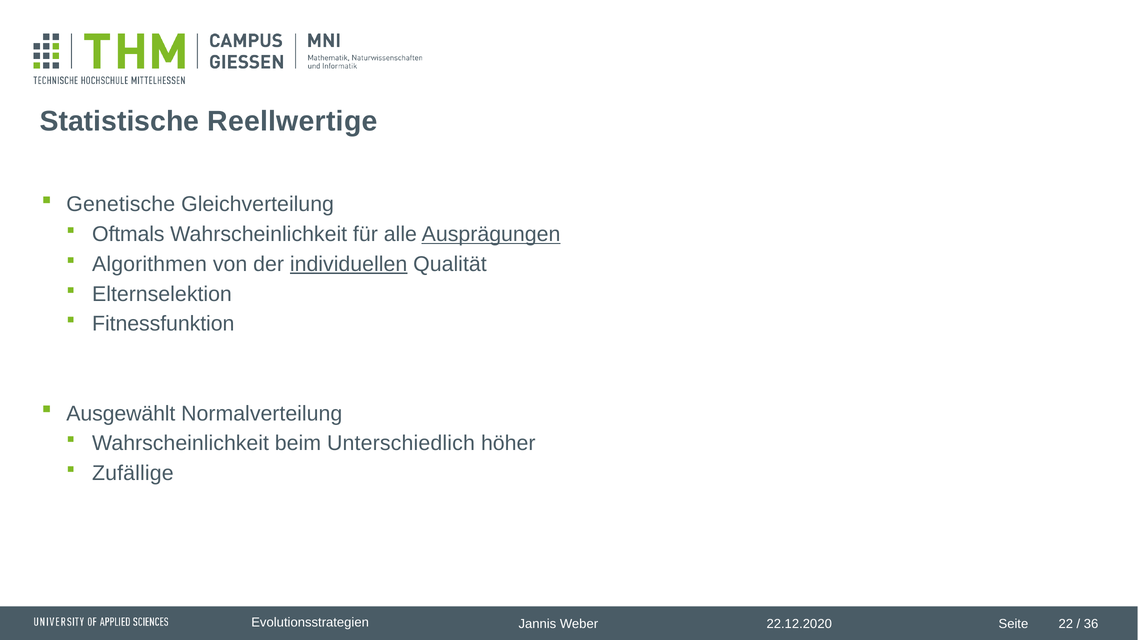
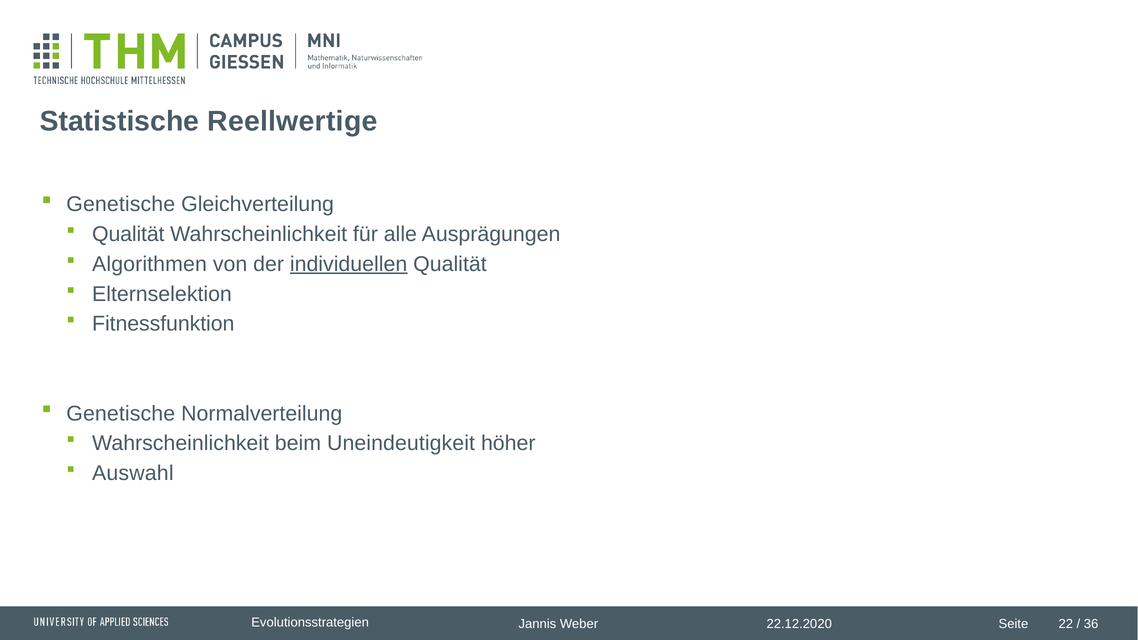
Oftmals: Oftmals -> Qualität (128, 234)
Ausprägungen underline: present -> none (491, 234)
Ausgewählt: Ausgewählt -> Genetische (121, 414)
Unterschiedlich: Unterschiedlich -> Uneindeutigkeit (401, 443)
Zufällige: Zufällige -> Auswahl (133, 473)
